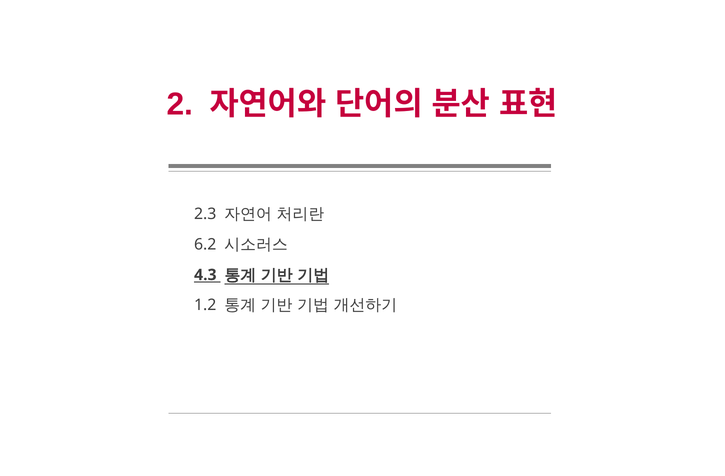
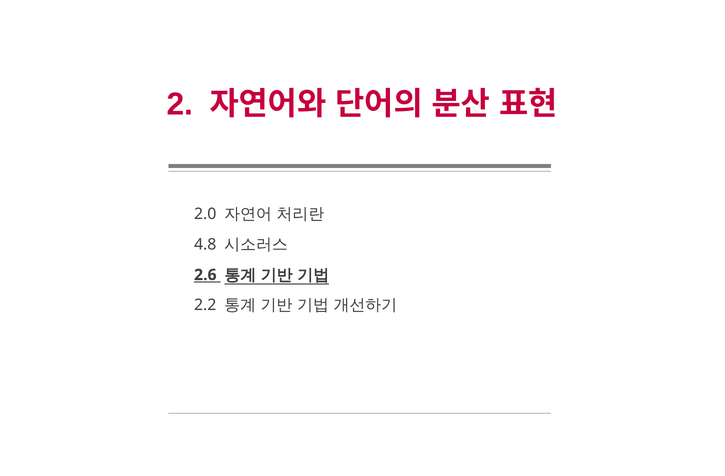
2.3: 2.3 -> 2.0 (205, 214)
6.2: 6.2 -> 4.8 (205, 245)
4.3: 4.3 -> 2.6 (205, 275)
1.2: 1.2 -> 2.2 (205, 305)
